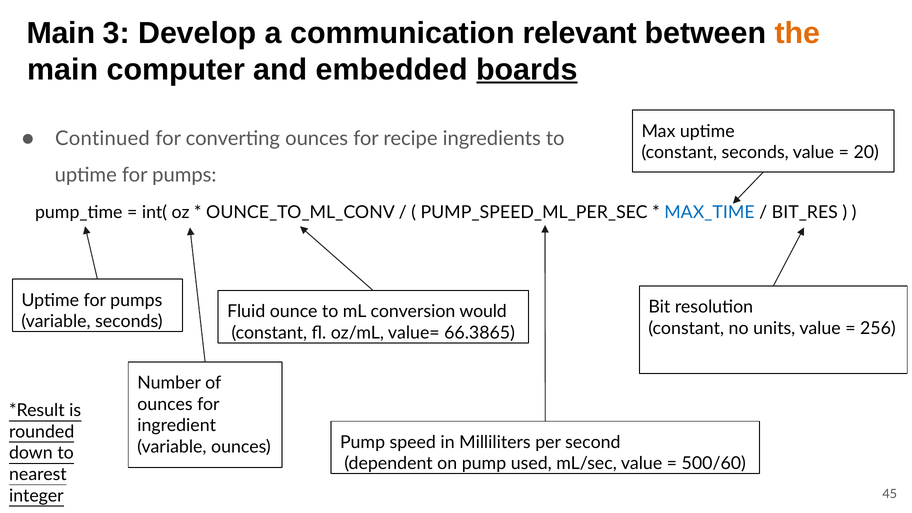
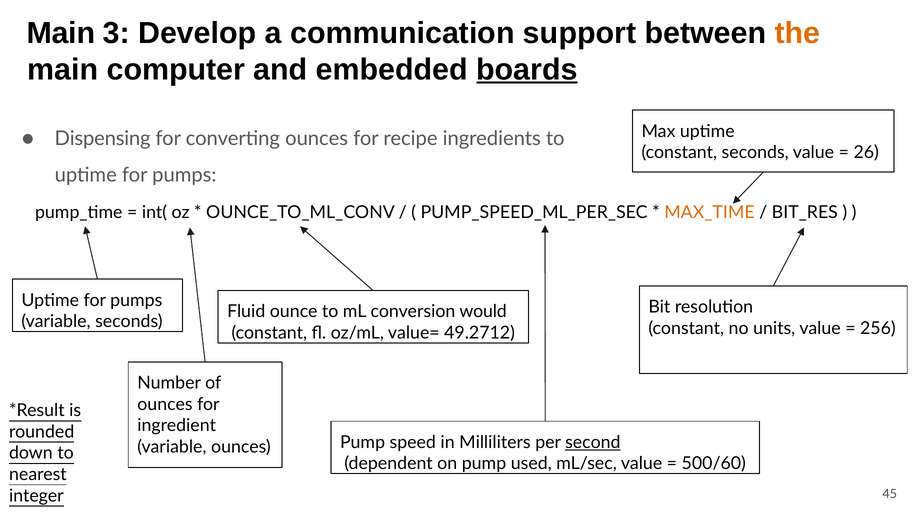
relevant: relevant -> support (580, 33)
Continued: Continued -> Dispensing (103, 139)
20: 20 -> 26 (866, 152)
MAX_TIME colour: blue -> orange (709, 213)
66.3865: 66.3865 -> 49.2712 (480, 333)
second underline: none -> present (593, 442)
